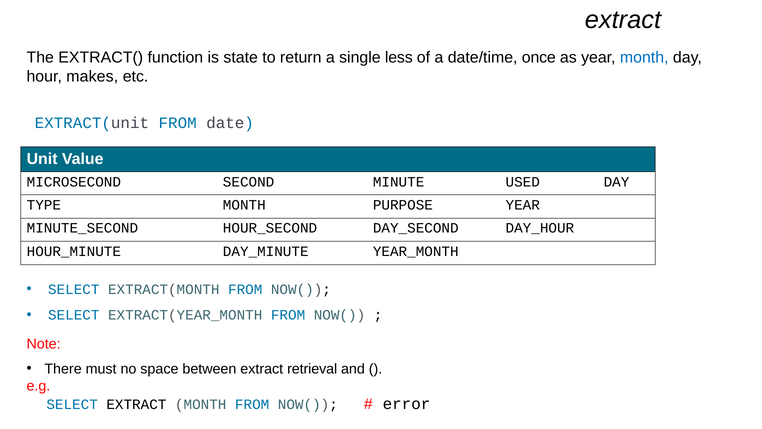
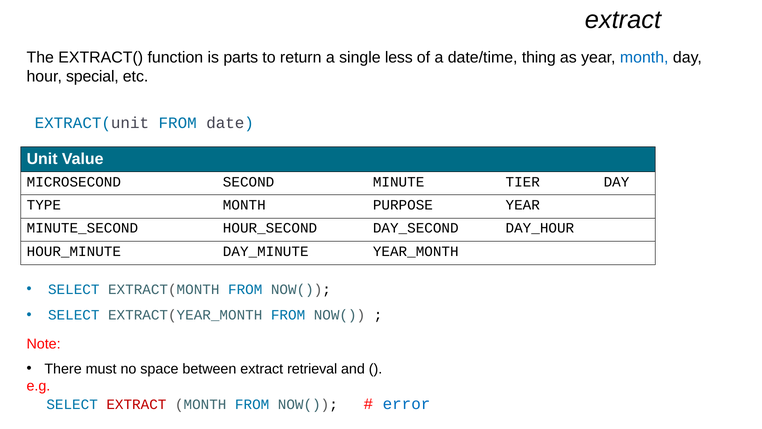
state: state -> parts (241, 57)
once: once -> thing (539, 57)
makes: makes -> special (92, 76)
USED: USED -> TIER (523, 182)
EXTRACT colour: black -> red (136, 404)
error colour: black -> blue (407, 404)
